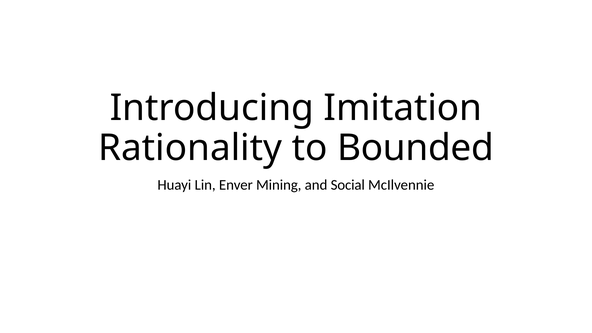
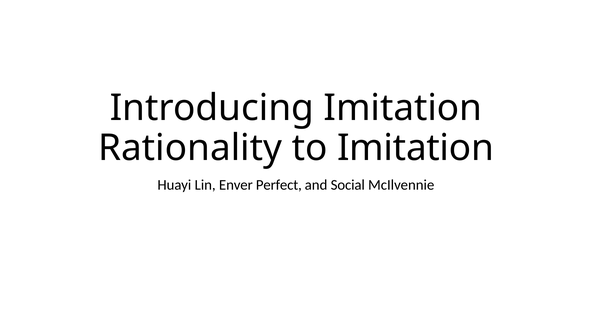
to Bounded: Bounded -> Imitation (415, 148)
Mining: Mining -> Perfect (279, 185)
